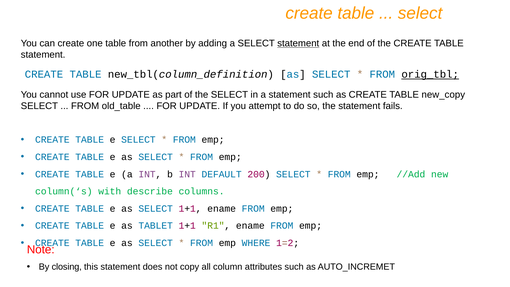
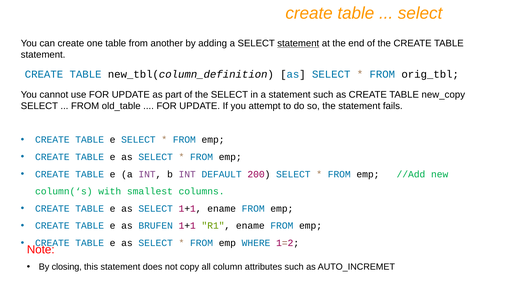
orig_tbl underline: present -> none (430, 74)
describe: describe -> smallest (150, 191)
TABLET: TABLET -> BRUFEN (156, 226)
